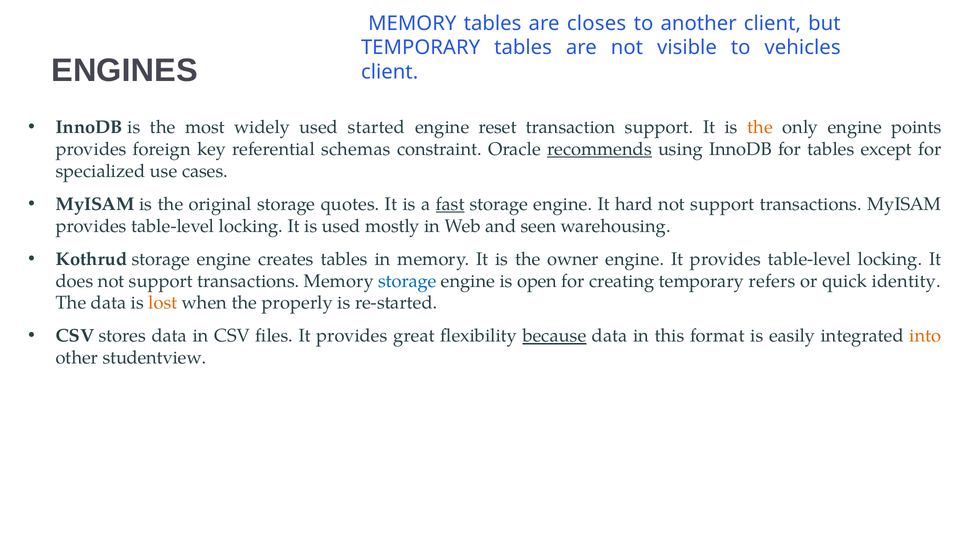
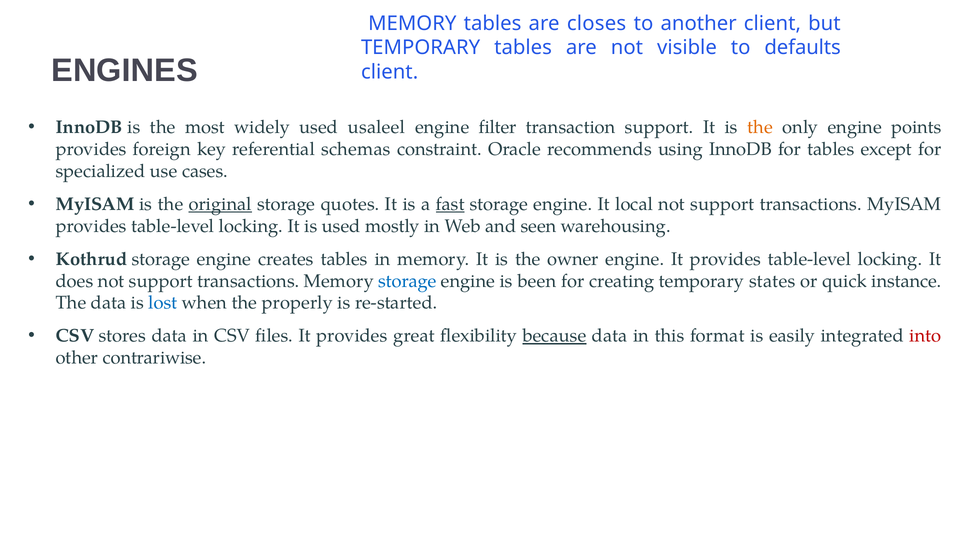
vehicles: vehicles -> defaults (803, 48)
started: started -> usaleel (376, 127)
reset: reset -> filter (498, 127)
recommends underline: present -> none (599, 149)
original underline: none -> present (220, 204)
hard: hard -> local (634, 204)
open: open -> been (537, 281)
refers: refers -> states (772, 281)
identity: identity -> instance (906, 281)
lost colour: orange -> blue (163, 303)
into colour: orange -> red (925, 336)
studentview: studentview -> contrariwise (154, 358)
